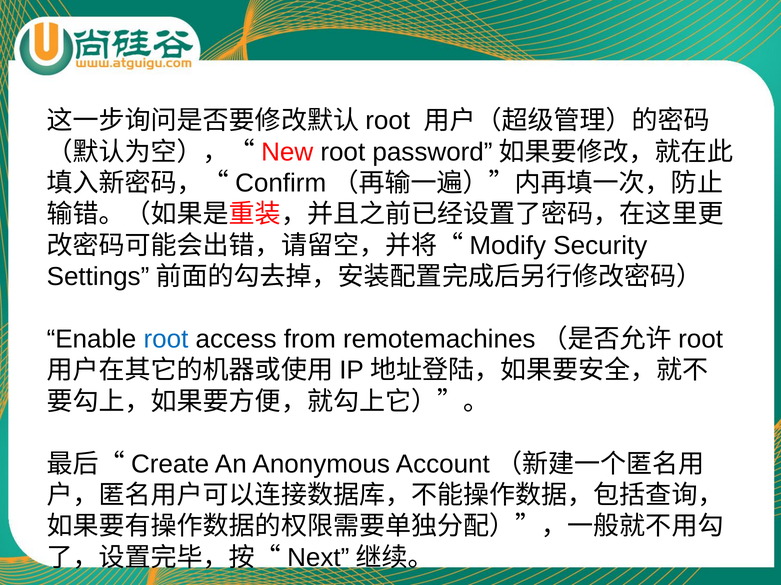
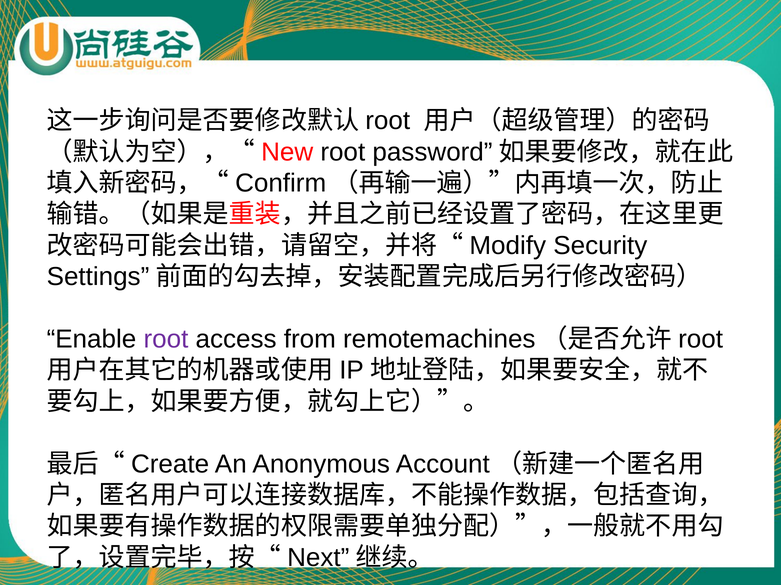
root colour: blue -> purple (166, 340)
